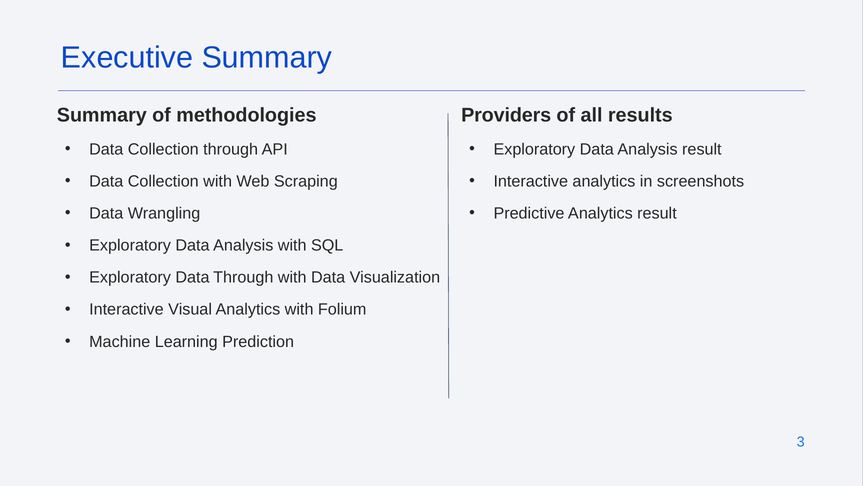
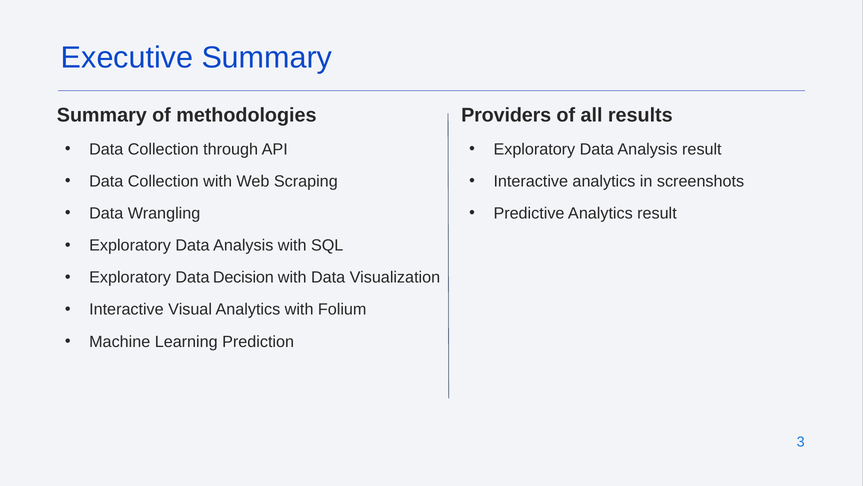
Data Through: Through -> Decision (243, 277)
